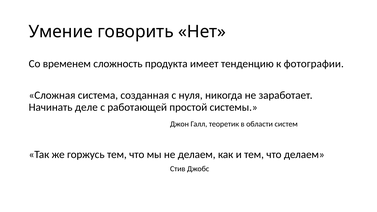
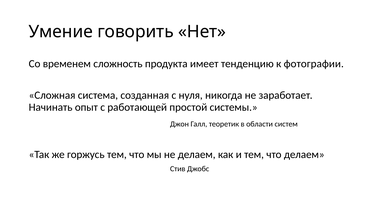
деле: деле -> опыт (86, 107)
